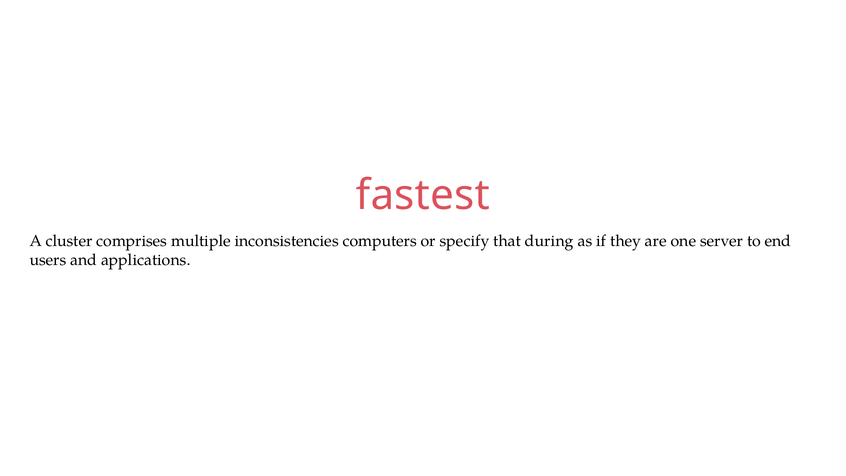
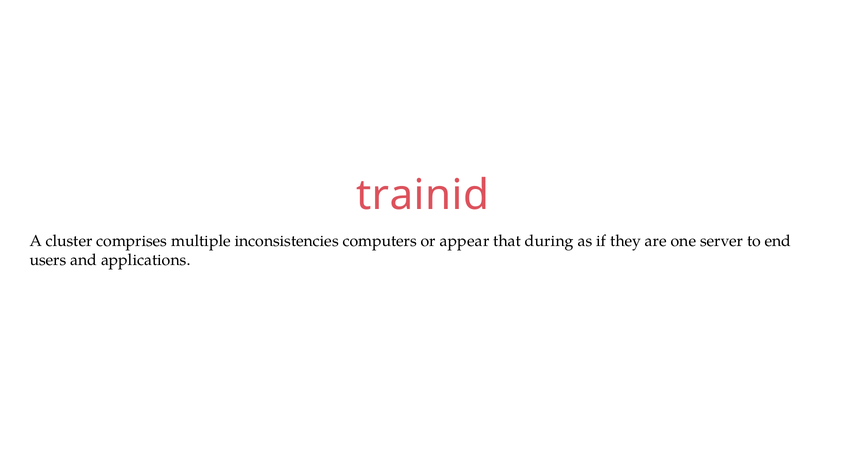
fastest: fastest -> trainid (423, 195)
specify: specify -> appear (464, 241)
